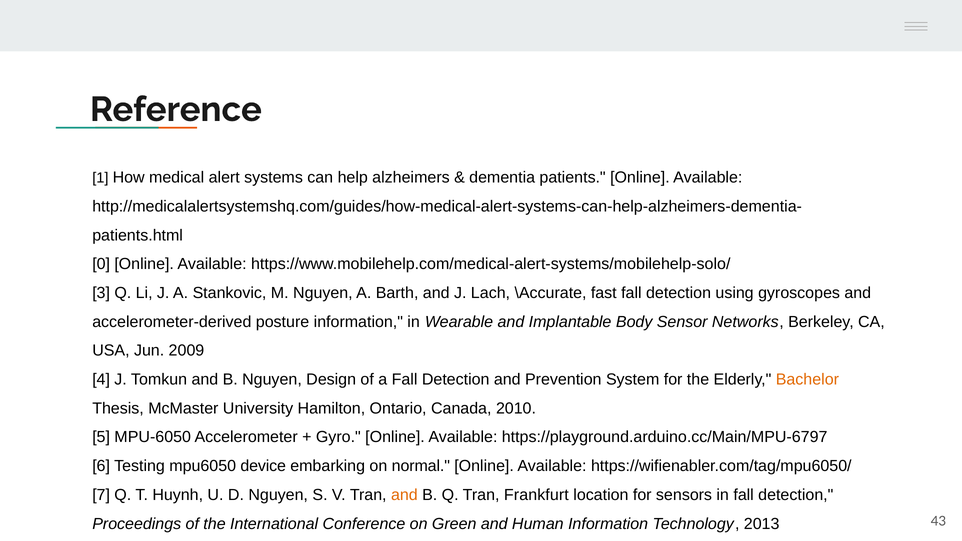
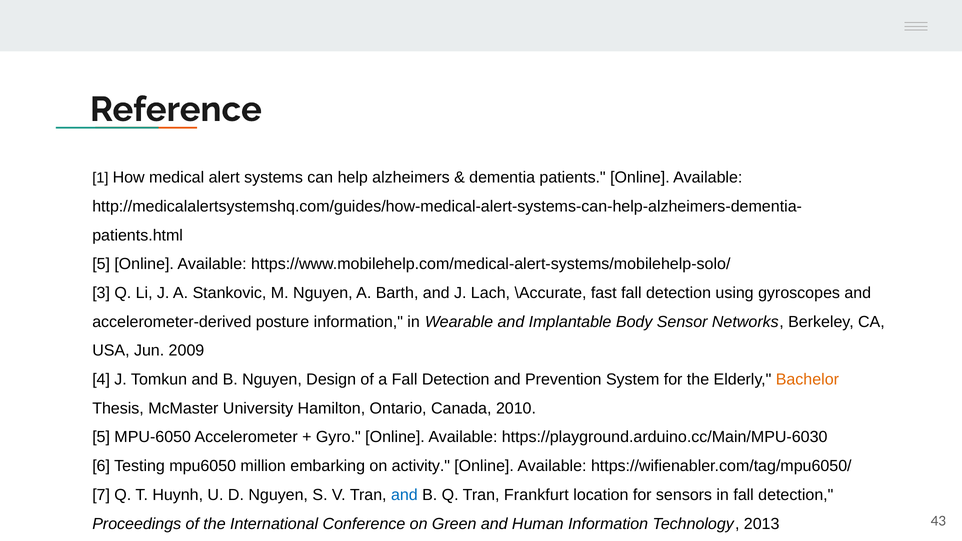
0: 0 -> 5 (101, 264)
https://playground.arduino.cc/Main/MPU-6797: https://playground.arduino.cc/Main/MPU-6797 -> https://playground.arduino.cc/Main/MPU-6030 (665, 437)
device: device -> million (263, 466)
normal: normal -> activity (421, 466)
and colour: orange -> blue (404, 495)
